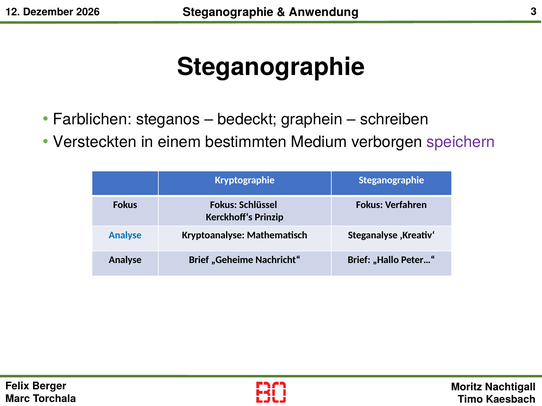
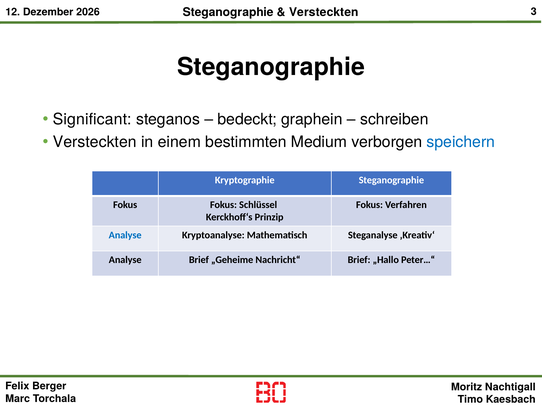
Anwendung: Anwendung -> Versteckten (324, 12)
Farblichen: Farblichen -> Significant (92, 119)
speichern colour: purple -> blue (461, 142)
